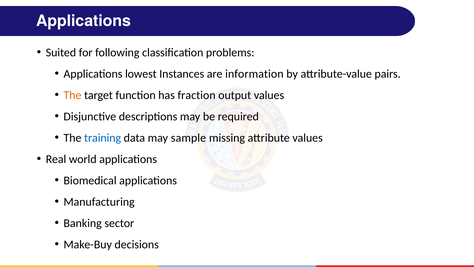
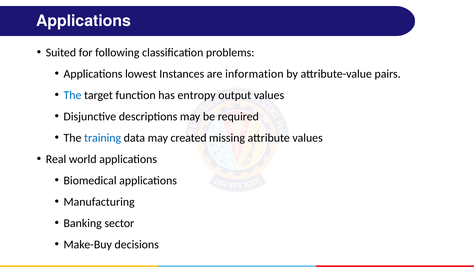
The colour: orange -> blue (73, 95)
fraction: fraction -> entropy (197, 95)
sample: sample -> created (189, 138)
